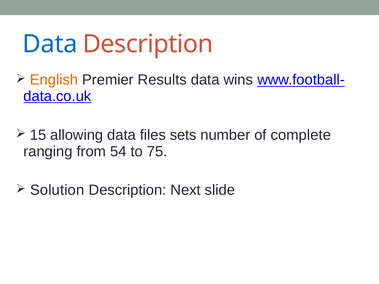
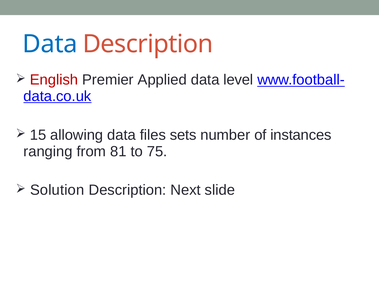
English colour: orange -> red (54, 80)
Results: Results -> Applied (162, 80)
wins: wins -> level (238, 80)
complete: complete -> instances (301, 135)
54: 54 -> 81 (118, 152)
